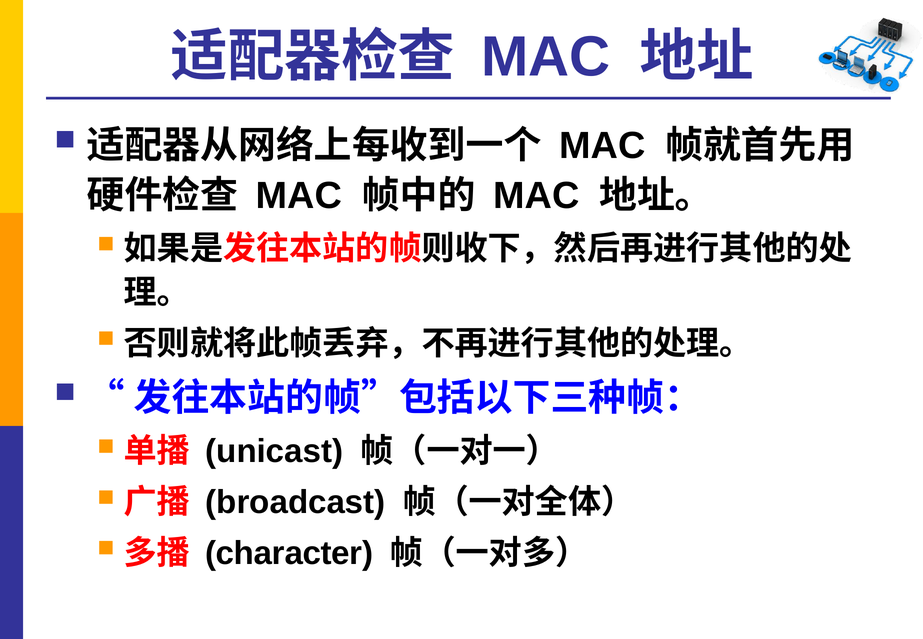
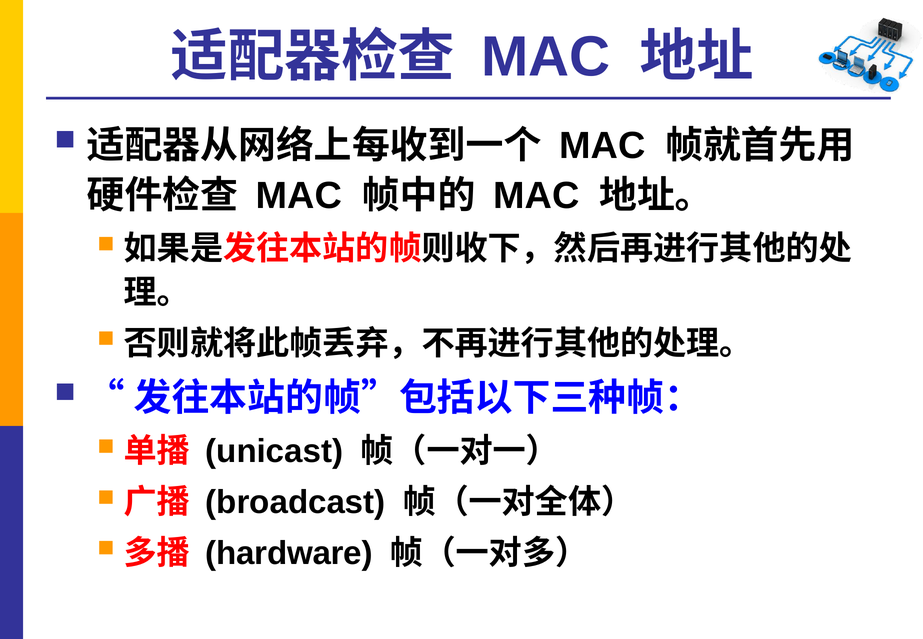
character: character -> hardware (289, 553)
